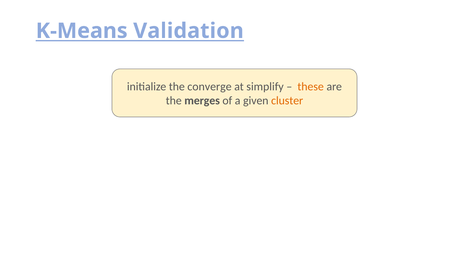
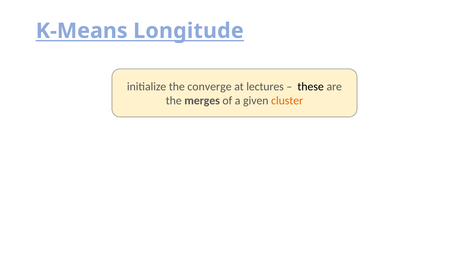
Validation: Validation -> Longitude (188, 31)
simplify: simplify -> lectures (265, 87)
these colour: orange -> black (311, 87)
